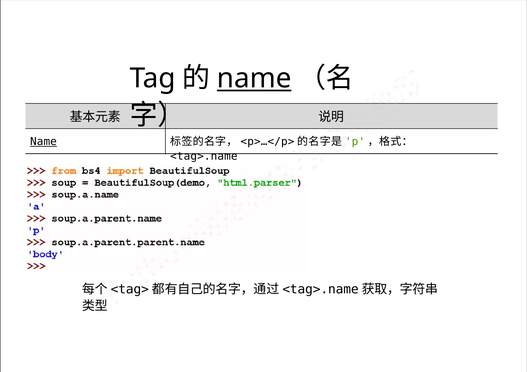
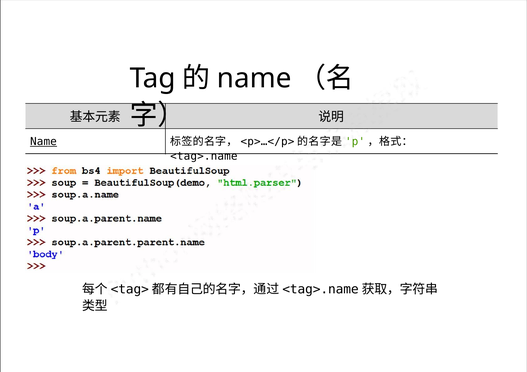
name underline: present -> none (254, 79)
